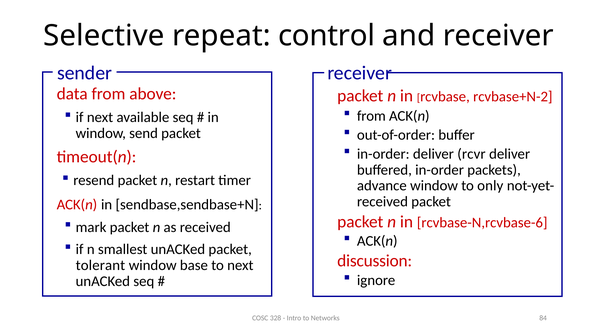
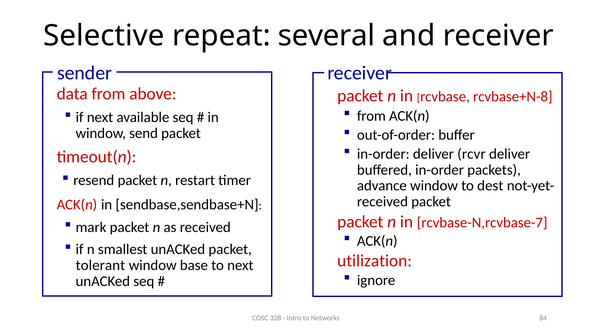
control: control -> several (327, 36)
rcvbase+N-2: rcvbase+N-2 -> rcvbase+N-8 (513, 97)
only: only -> dest (490, 186)
rcvbase-N,rcvbase-6: rcvbase-N,rcvbase-6 -> rcvbase-N,rcvbase-7 (482, 222)
discussion: discussion -> utilization (375, 261)
